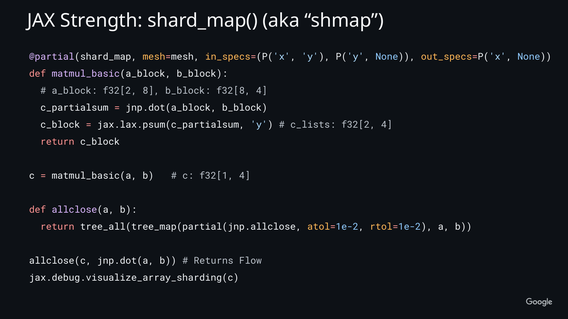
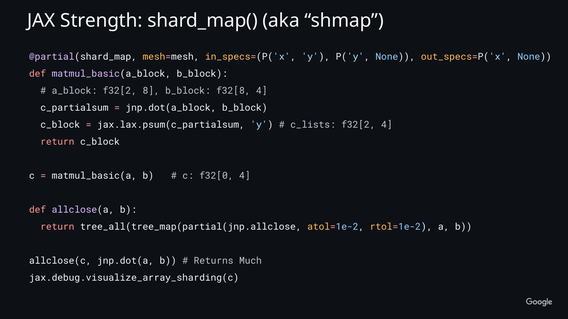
f32[1: f32[1 -> f32[0 (216, 176)
Flow: Flow -> Much (250, 261)
